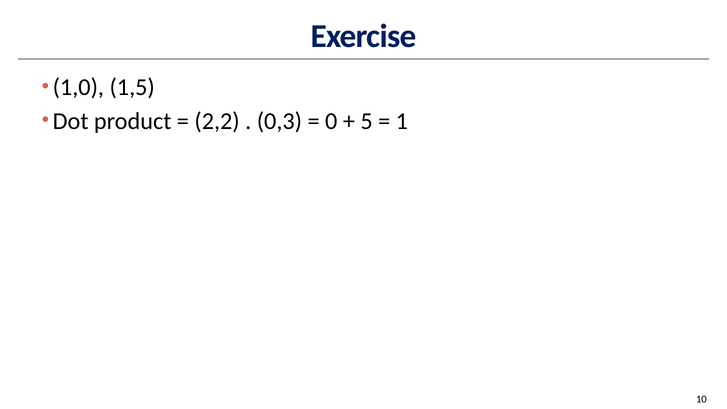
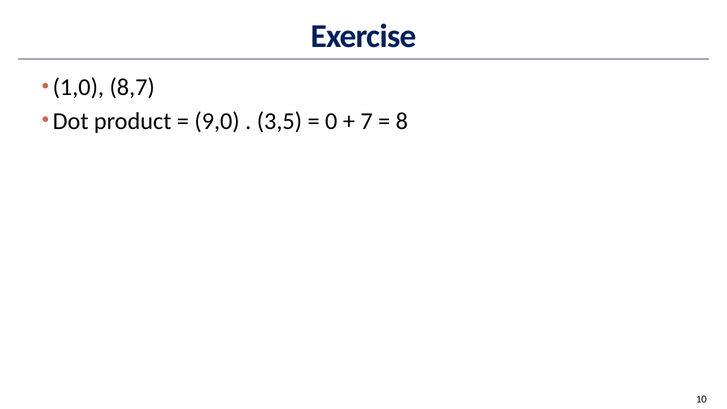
1,5: 1,5 -> 8,7 (132, 87)
2,2: 2,2 -> 9,0 (217, 121)
0,3: 0,3 -> 3,5 (279, 121)
5: 5 -> 7 (367, 121)
1: 1 -> 8 (402, 121)
